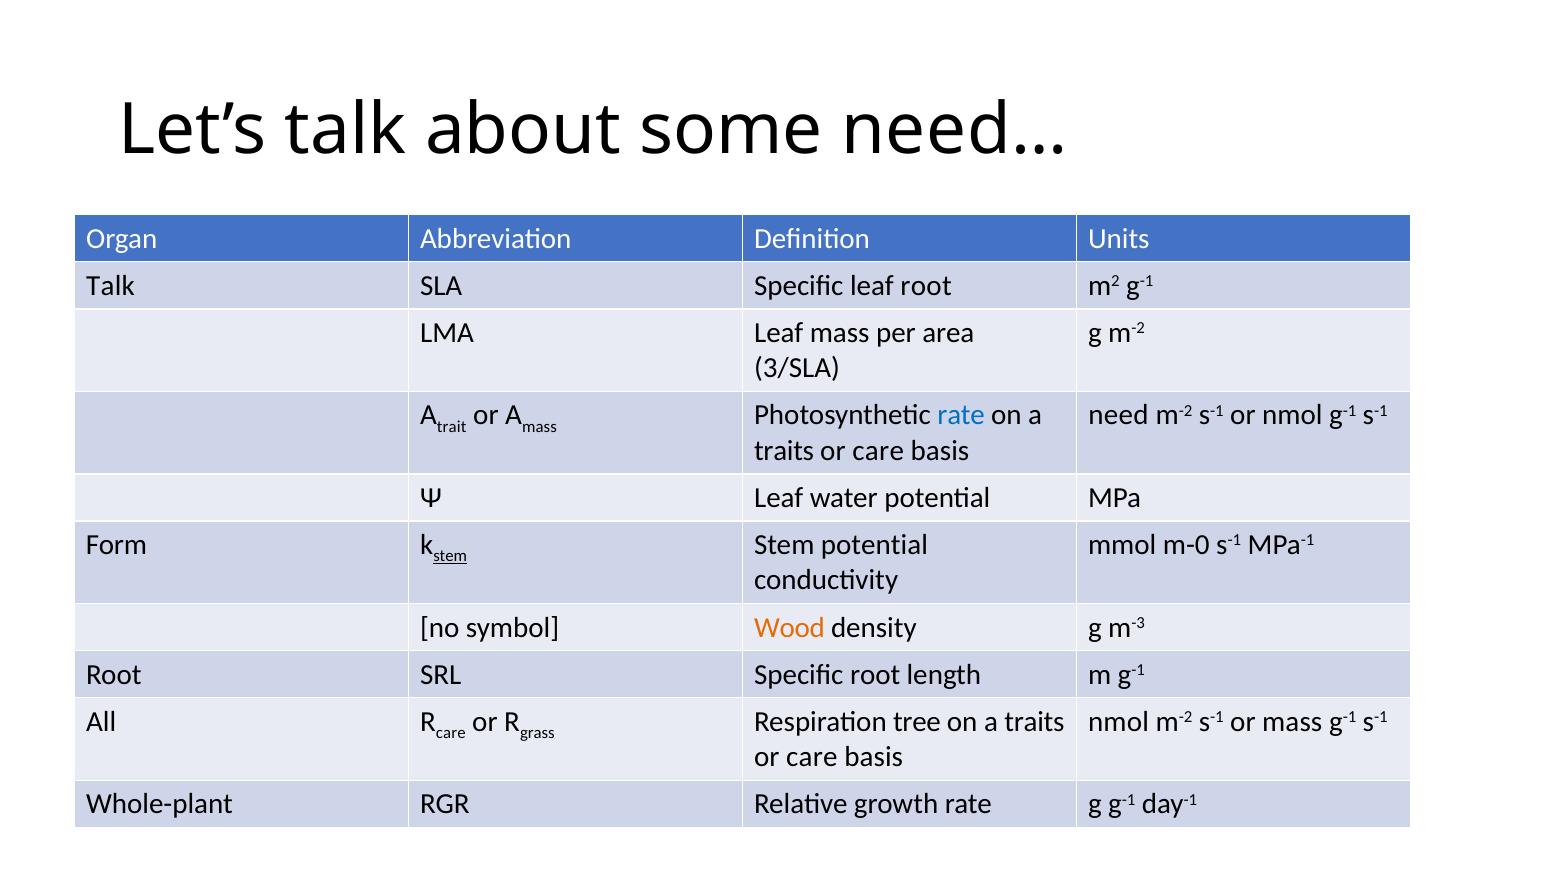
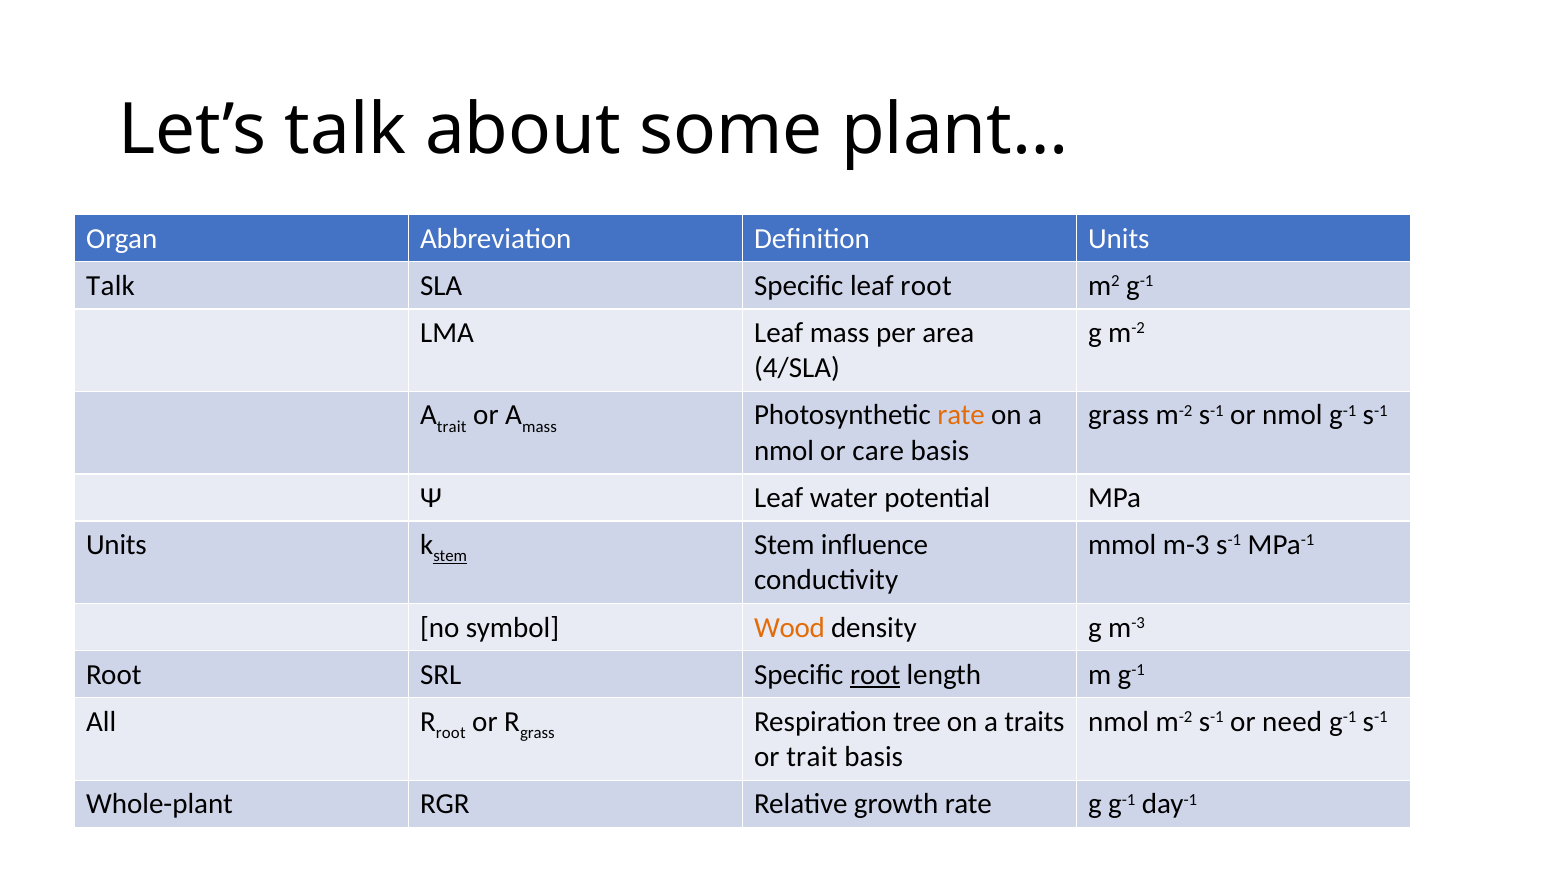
need…: need… -> plant… (955, 130)
3/SLA: 3/SLA -> 4/SLA (797, 368)
rate colour: blue -> orange (961, 415)
need: need -> grass (1119, 415)
traits: traits -> nmol (784, 451)
Form: Form -> Units (116, 545)
Stem potential: potential -> influence (874, 545)
mmol m-0: m-0 -> m-3 (1186, 545)
root underline: none -> present (875, 675)
care: care -> root (451, 733)
or mass: mass -> need (1292, 722)
care: care -> trait (812, 757)
